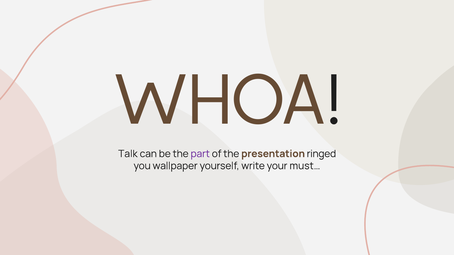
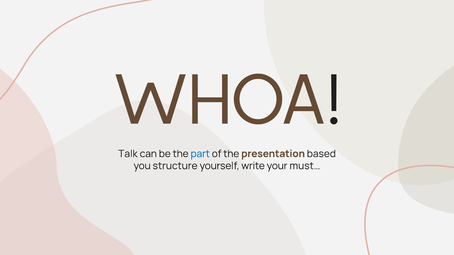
part colour: purple -> blue (200, 154)
ringed: ringed -> based (321, 154)
wallpaper: wallpaper -> structure (175, 166)
